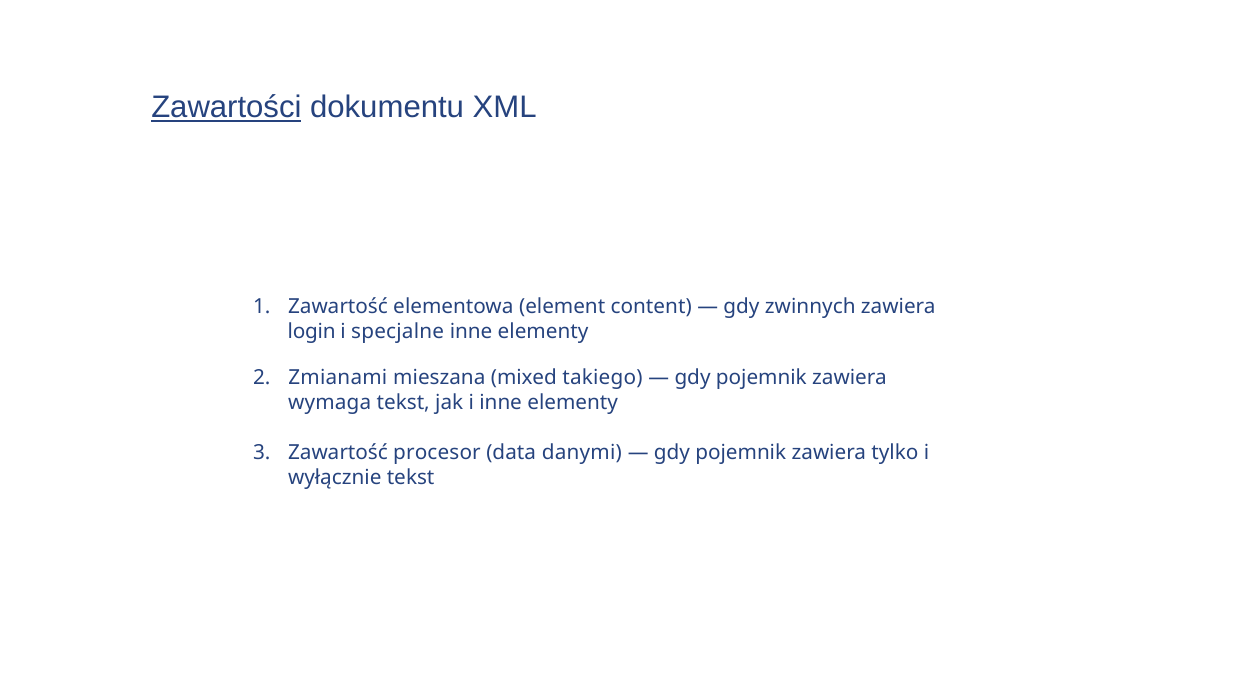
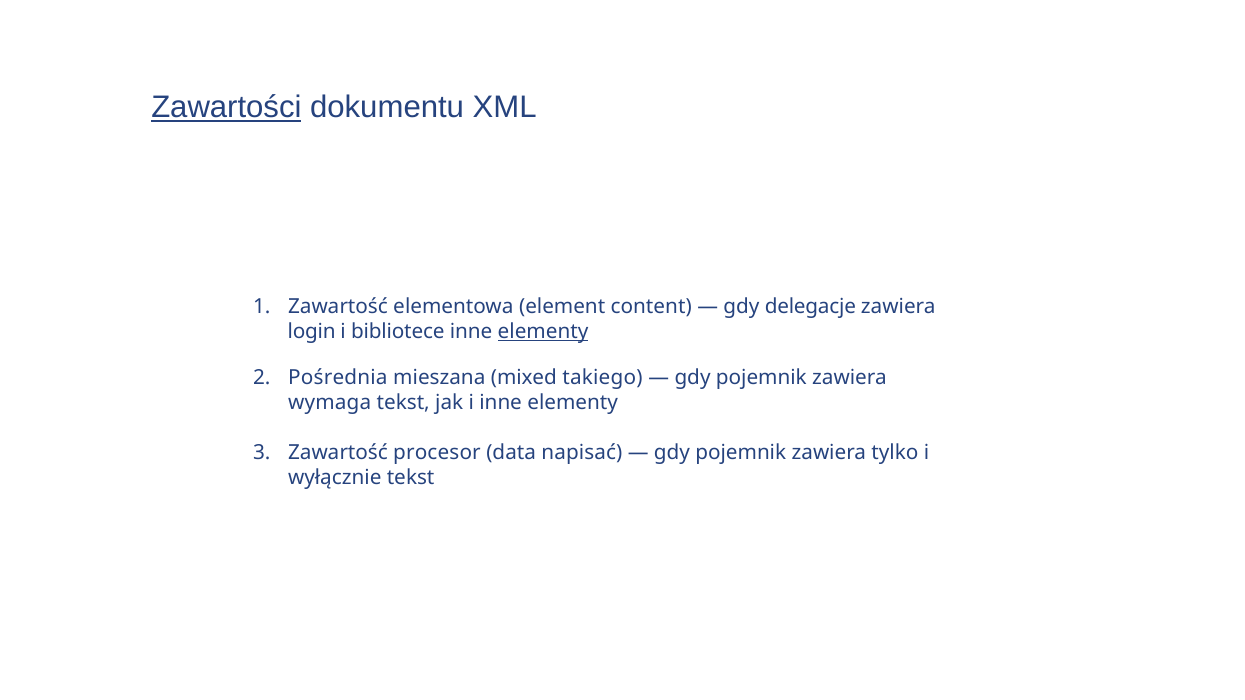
zwinnych: zwinnych -> delegacje (810, 307)
specjalne: specjalne -> bibliotece (398, 331)
elementy underline: none -> present (543, 331)
Zmianami: Zmianami -> Pośrednia (338, 378)
danymi: danymi -> napisać (582, 453)
